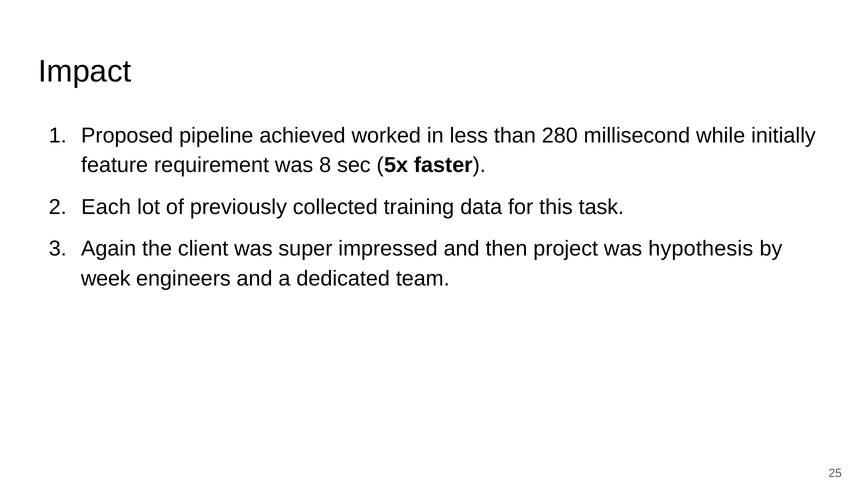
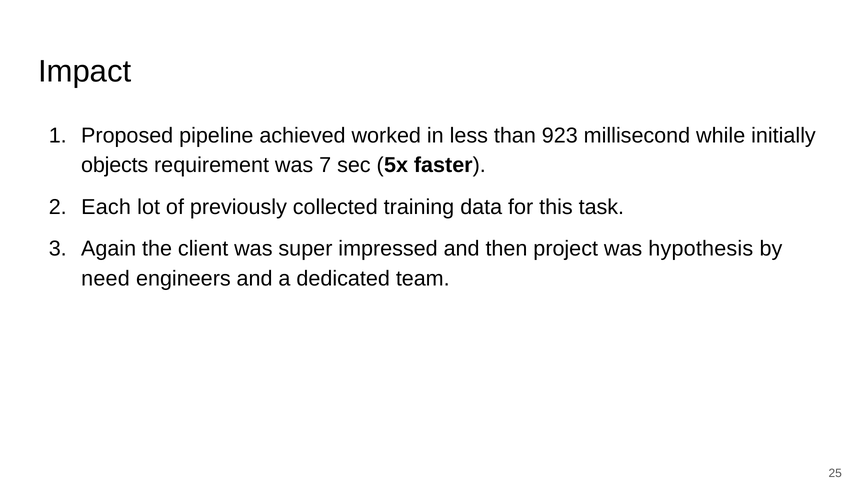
280: 280 -> 923 (560, 136)
feature: feature -> objects (115, 165)
8: 8 -> 7 (325, 165)
week: week -> need (106, 278)
